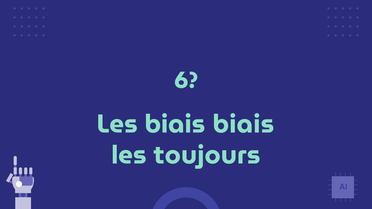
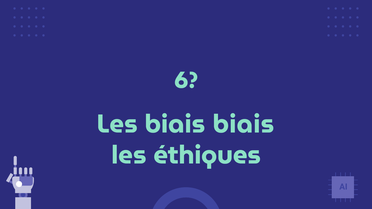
toujours: toujours -> éthiques (207, 155)
